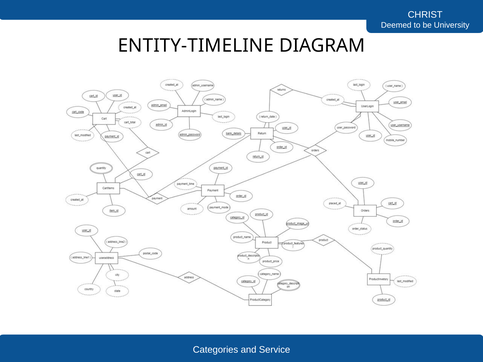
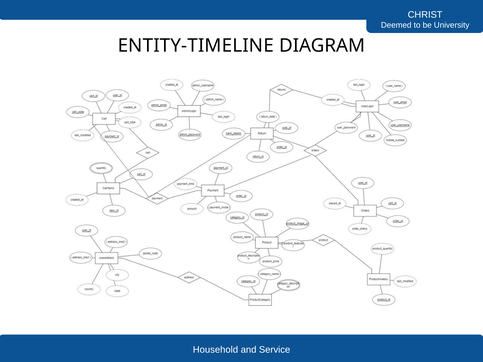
Categories: Categories -> Household (215, 350)
